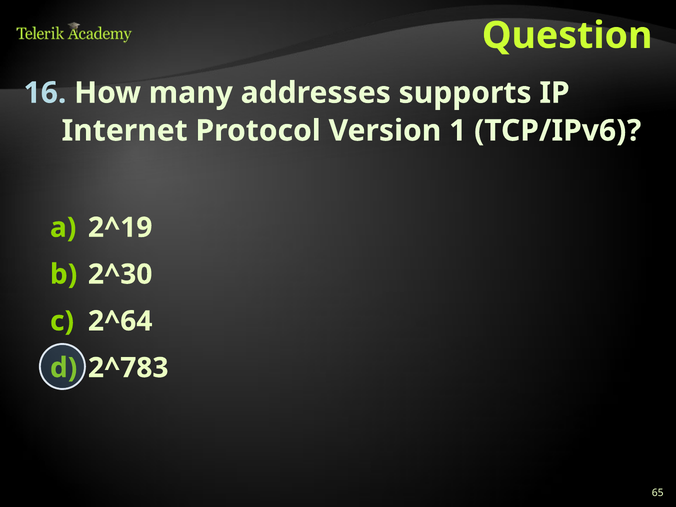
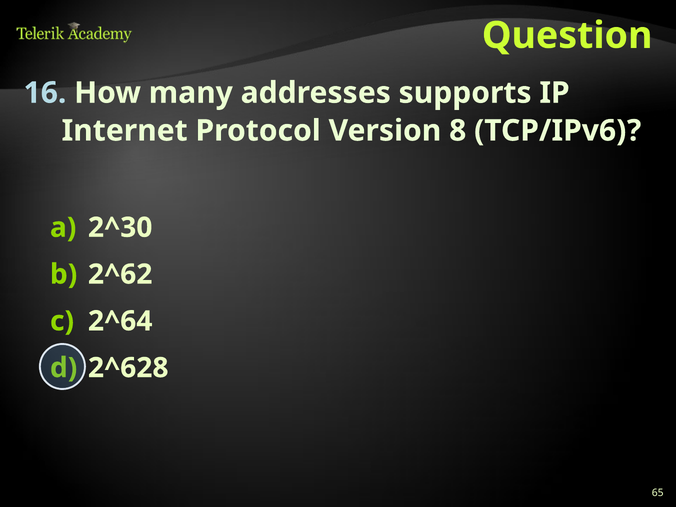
1: 1 -> 8 (458, 131)
2^19: 2^19 -> 2^30 (120, 228)
2^30: 2^30 -> 2^62 (120, 274)
2^783: 2^783 -> 2^628 (128, 368)
